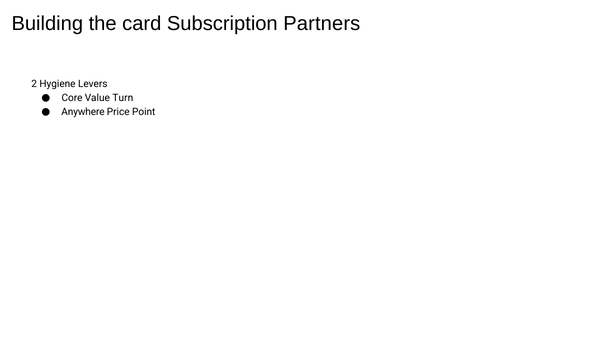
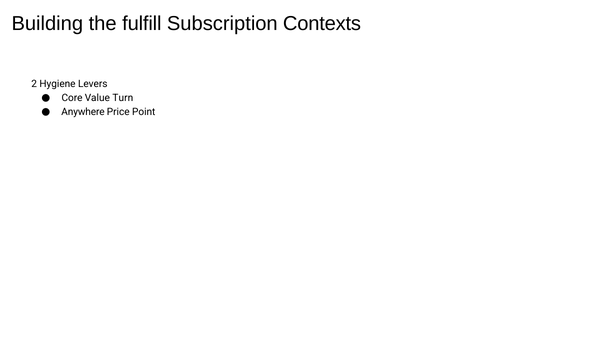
card: card -> fulfill (142, 24)
Partners: Partners -> Contexts (322, 24)
